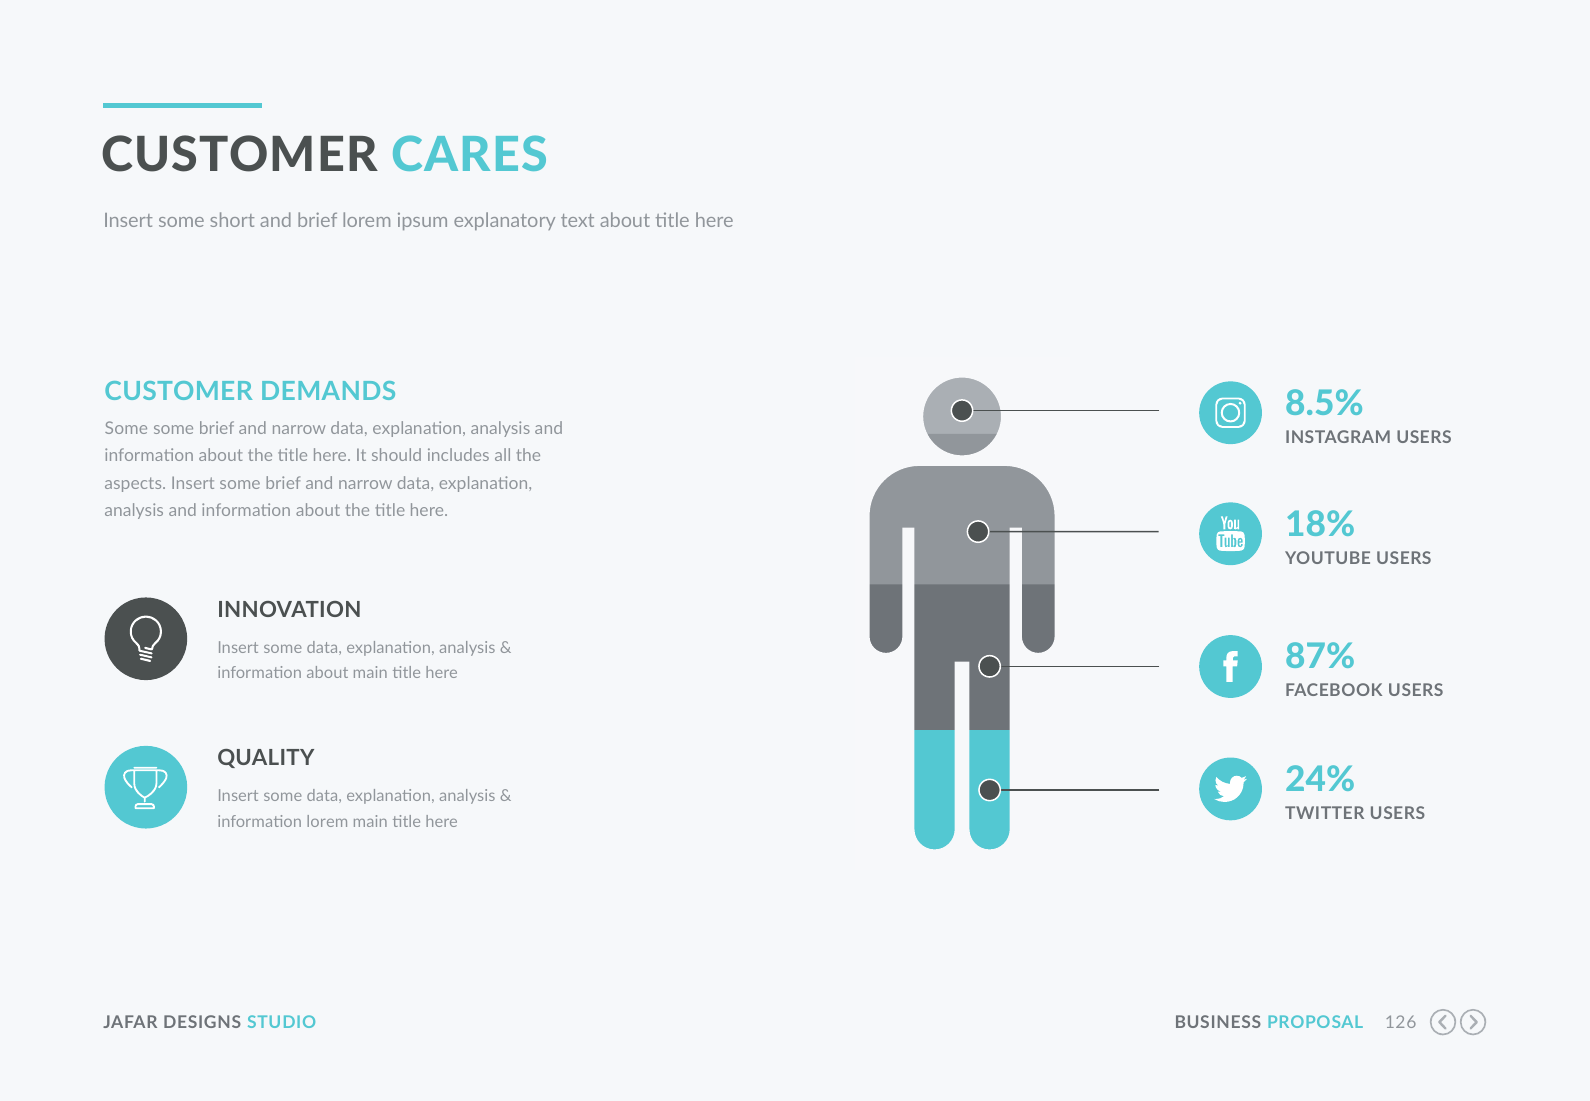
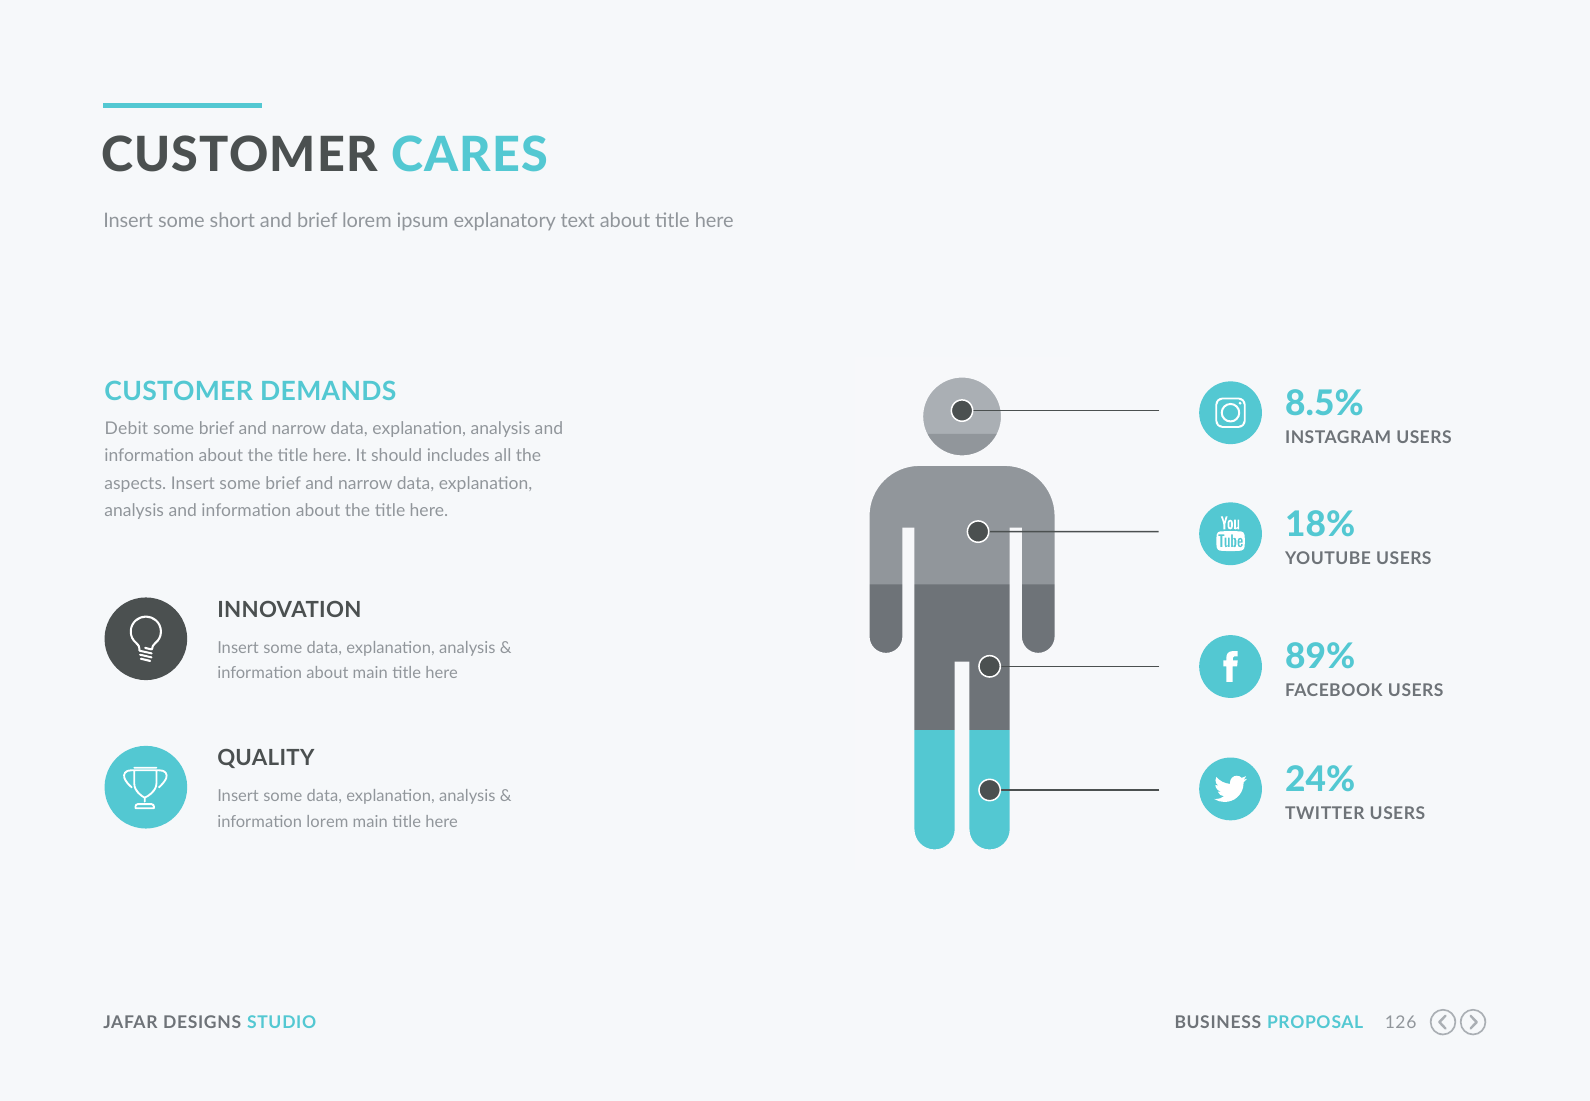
Some: Some -> Debit (126, 428)
87%: 87% -> 89% (1320, 656)
